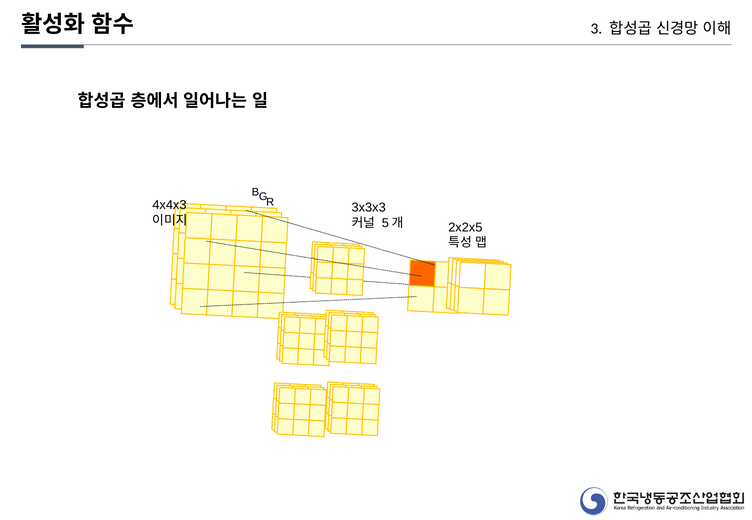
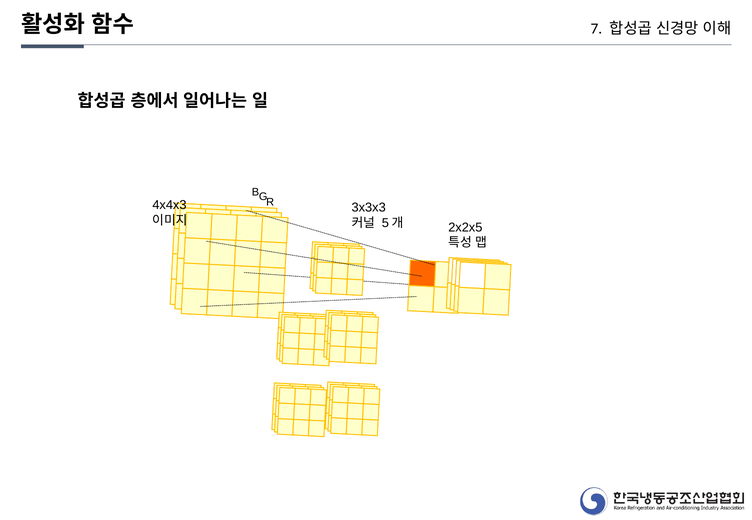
3: 3 -> 7 (596, 28)
